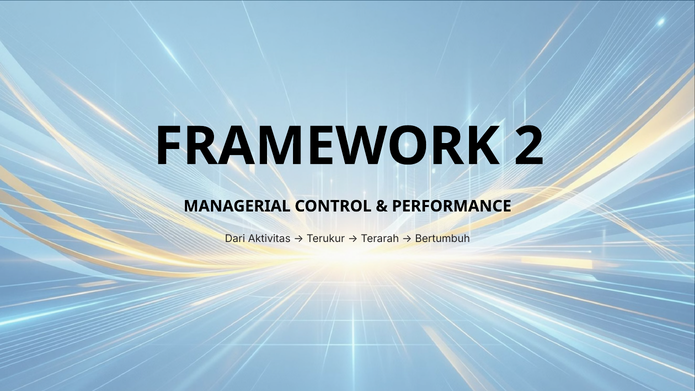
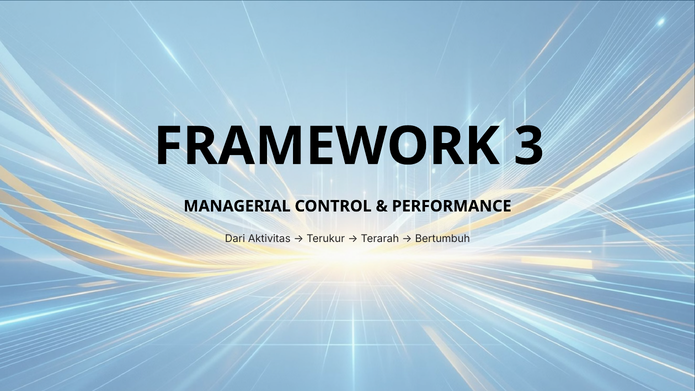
2: 2 -> 3 (529, 146)
